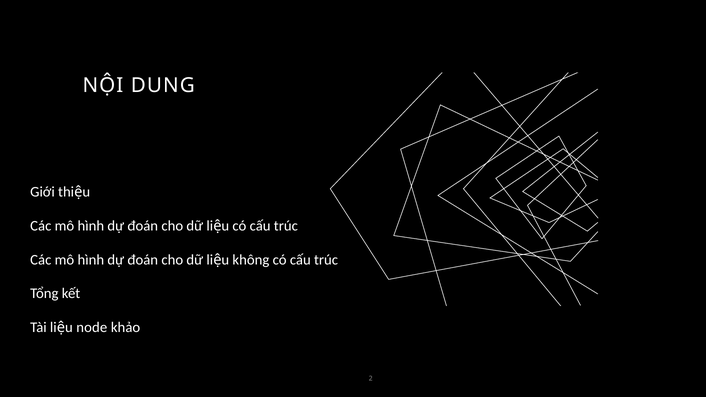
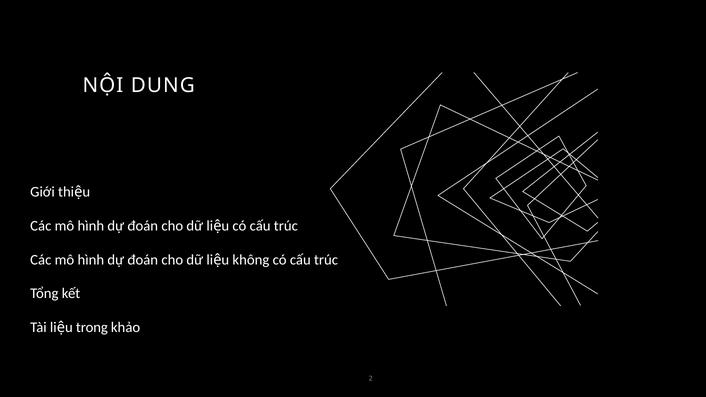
node: node -> trong (92, 328)
